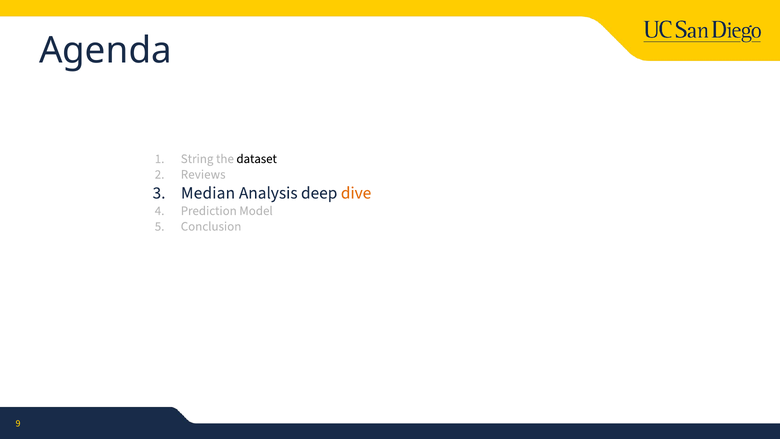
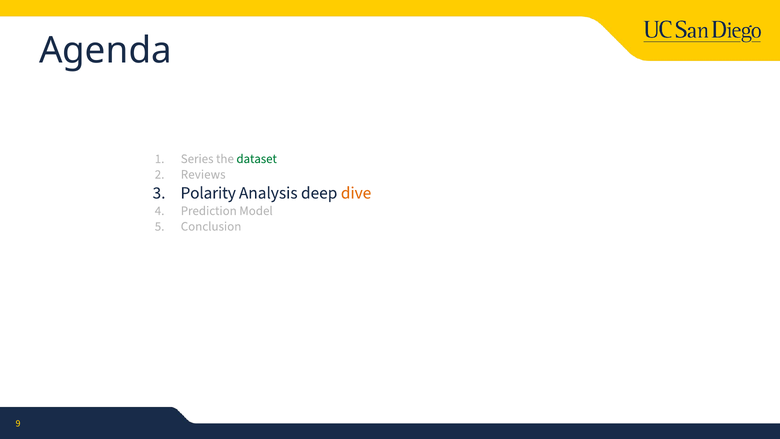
String: String -> Series (197, 159)
dataset colour: black -> green (257, 159)
Median: Median -> Polarity (208, 193)
